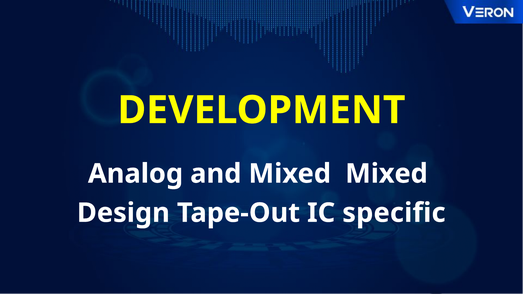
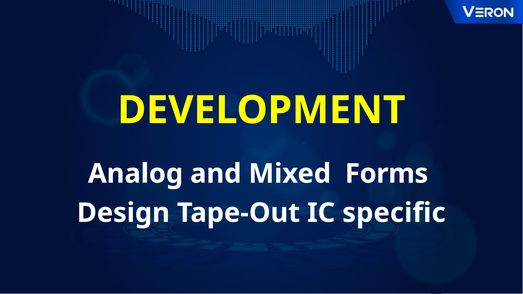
Mixed Mixed: Mixed -> Forms (387, 174)
